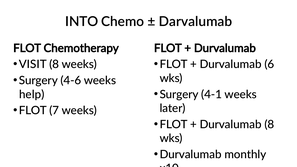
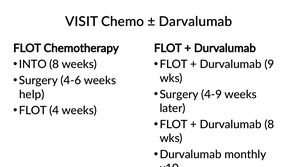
INTO: INTO -> VISIT (82, 22)
VISIT: VISIT -> INTO (33, 64)
6: 6 -> 9 (269, 64)
4-1: 4-1 -> 4-9 (212, 94)
7: 7 -> 4 (54, 111)
